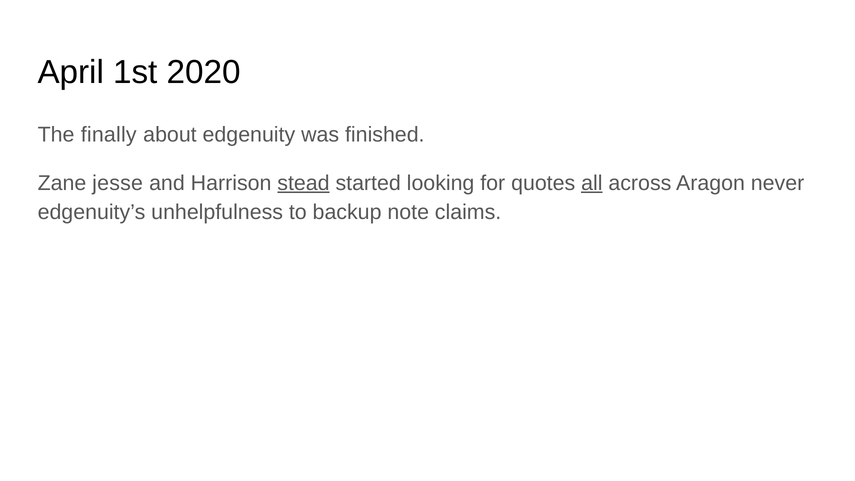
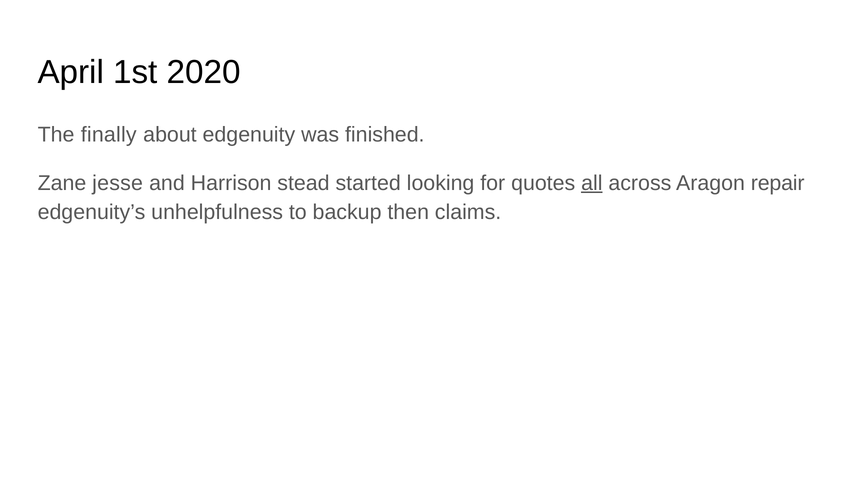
stead underline: present -> none (303, 183)
never: never -> repair (778, 183)
note: note -> then (408, 212)
